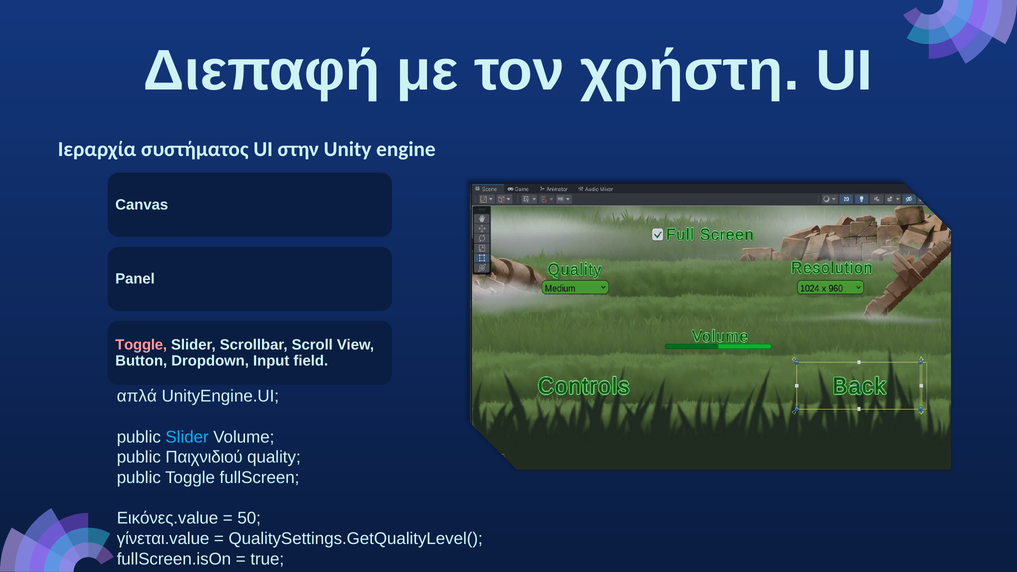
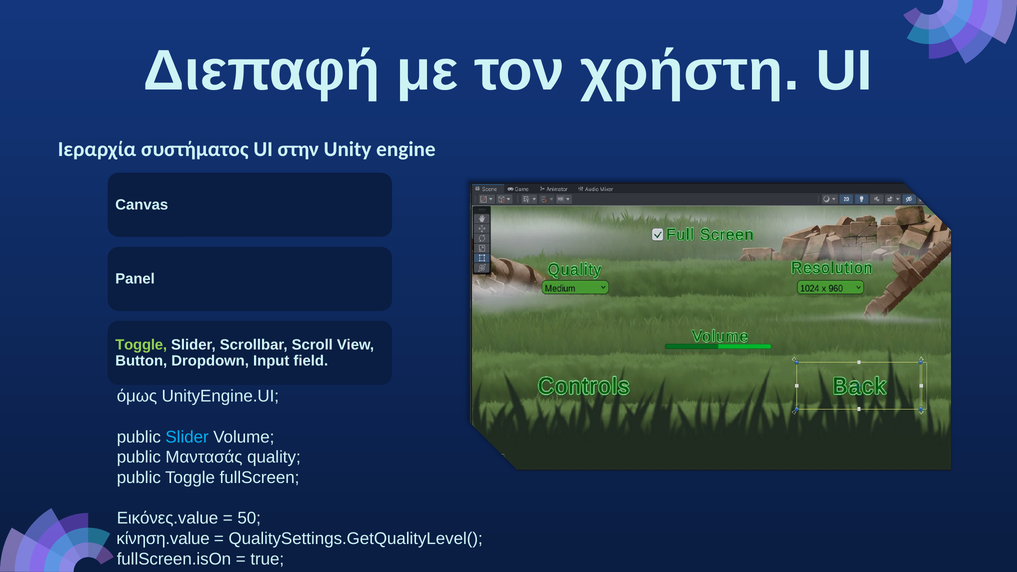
Toggle colour: pink -> light green (141, 345)
απλά: απλά -> όμως (137, 396)
Παιχνιδιού: Παιχνιδιού -> Μαντασάς (204, 457)
γίνεται.value: γίνεται.value -> κίνηση.value (163, 539)
